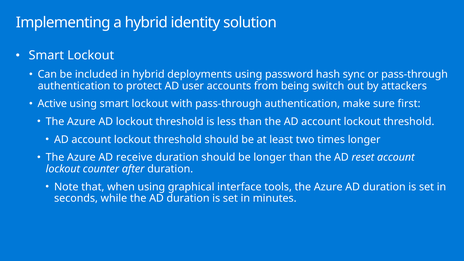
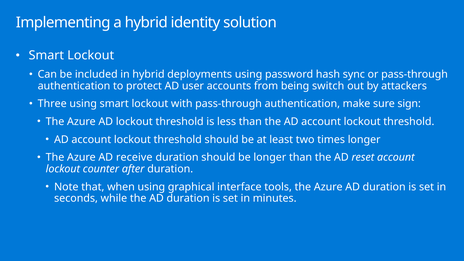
Active: Active -> Three (52, 104)
first: first -> sign (409, 104)
